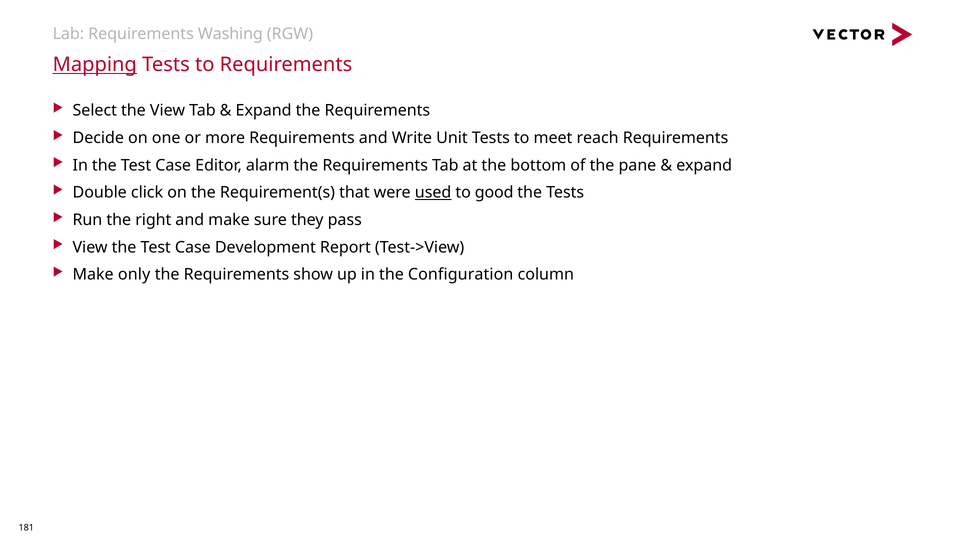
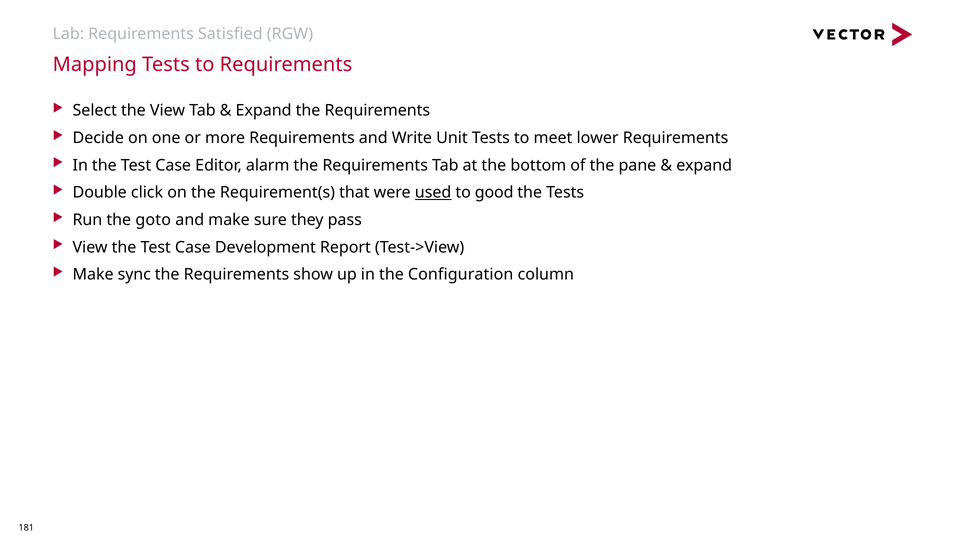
Washing: Washing -> Satisfied (230, 34)
Mapping underline: present -> none (95, 65)
reach: reach -> lower (598, 138)
right: right -> goto (153, 220)
only: only -> sync (134, 274)
